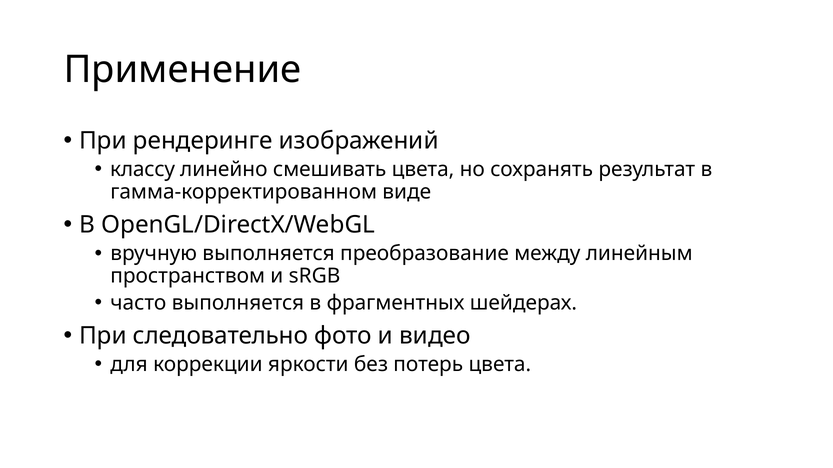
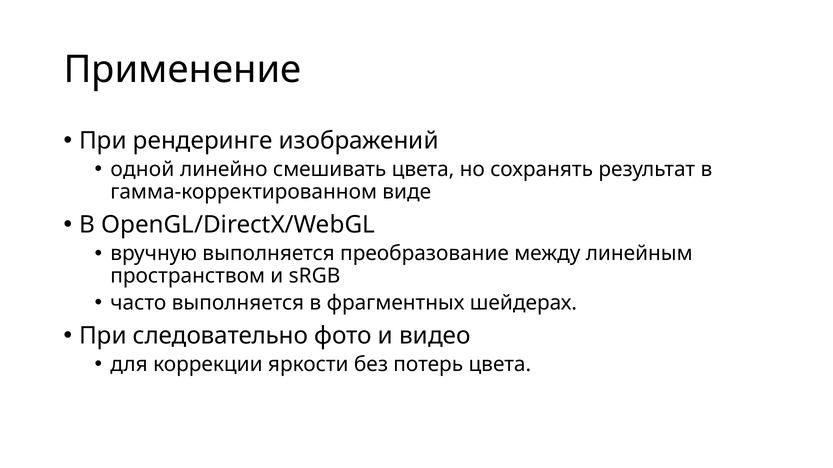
классу: классу -> одной (142, 170)
